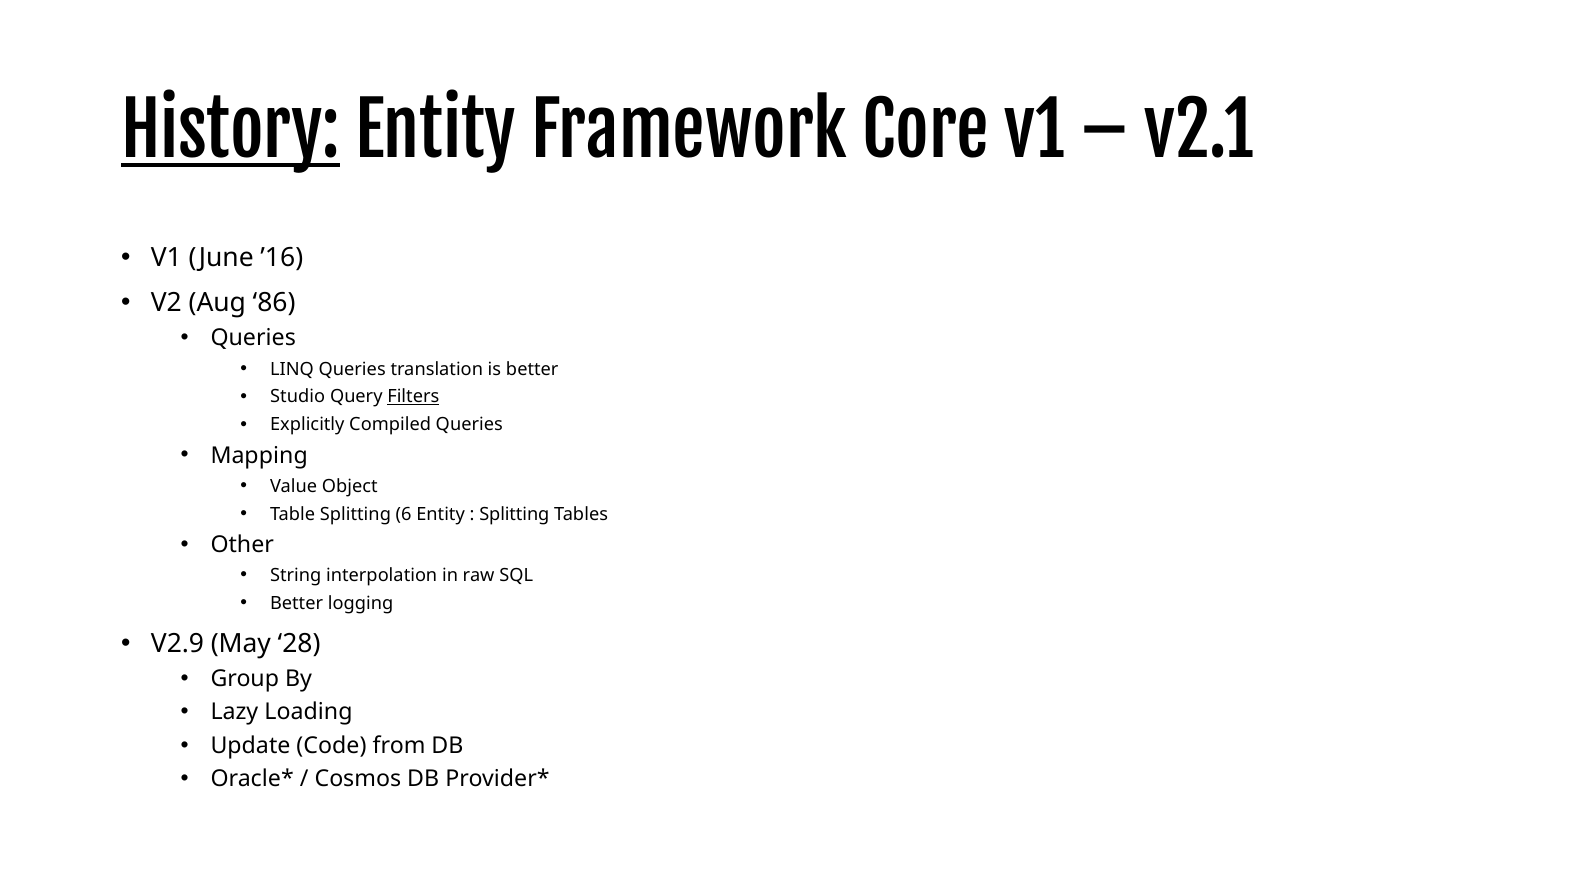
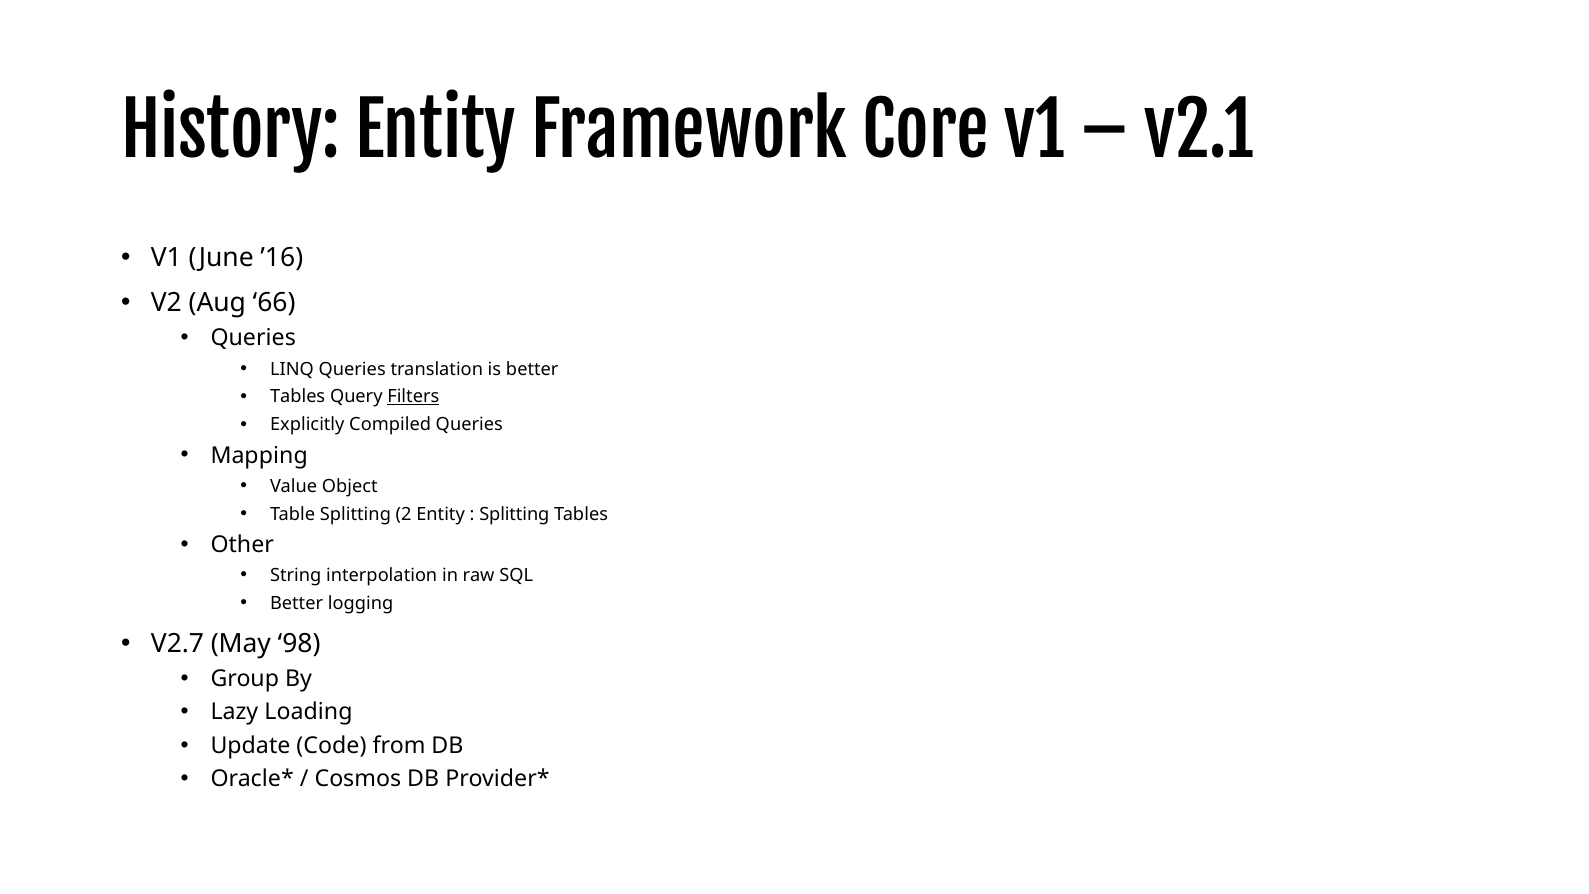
History underline: present -> none (230, 133)
86: 86 -> 66 (274, 303)
Studio: Studio -> Tables (298, 397)
6: 6 -> 2 (404, 514)
V2.9: V2.9 -> V2.7 (177, 644)
28: 28 -> 98 (299, 644)
